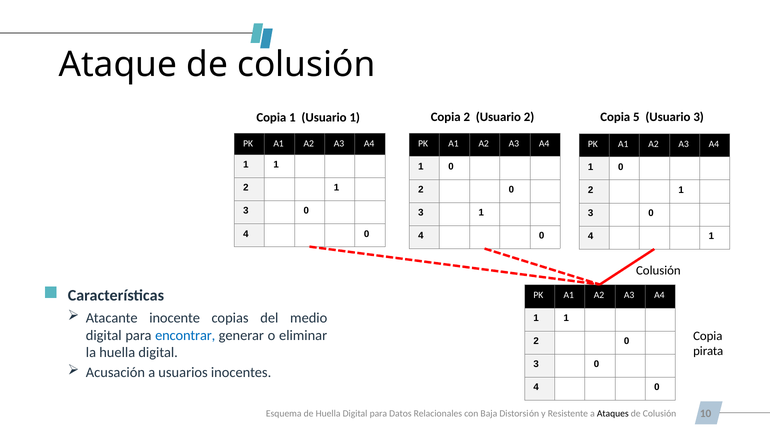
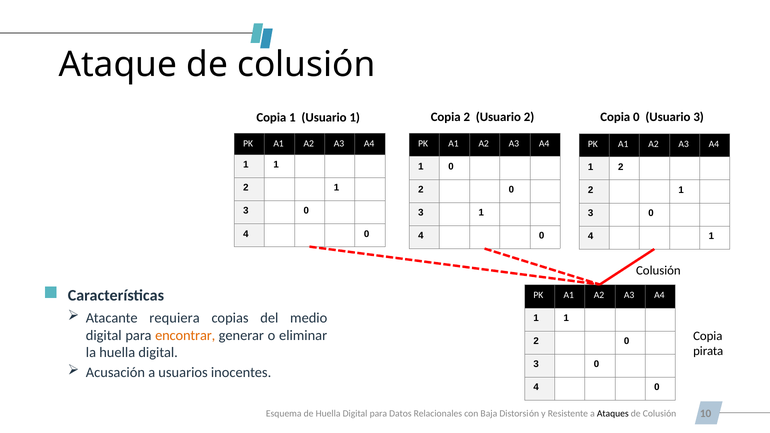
Copia 5: 5 -> 0 (636, 117)
0: 0 -> 2 (621, 167)
inocente: inocente -> requiera (175, 318)
encontrar colour: blue -> orange (185, 335)
